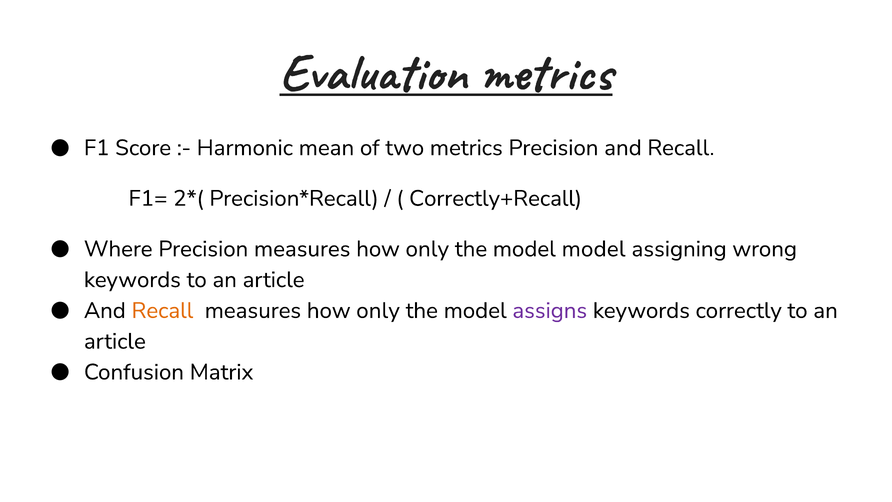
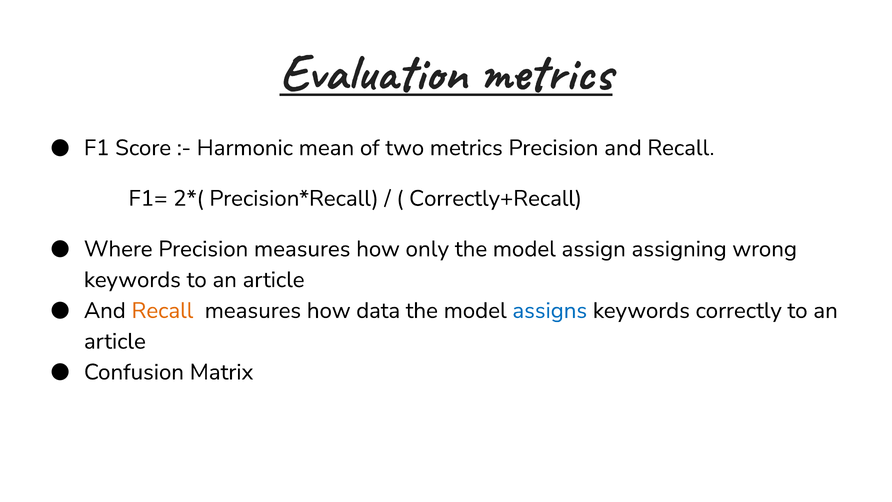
model model: model -> assign (594, 249)
only: only -> data (378, 310)
assigns colour: purple -> blue (550, 310)
